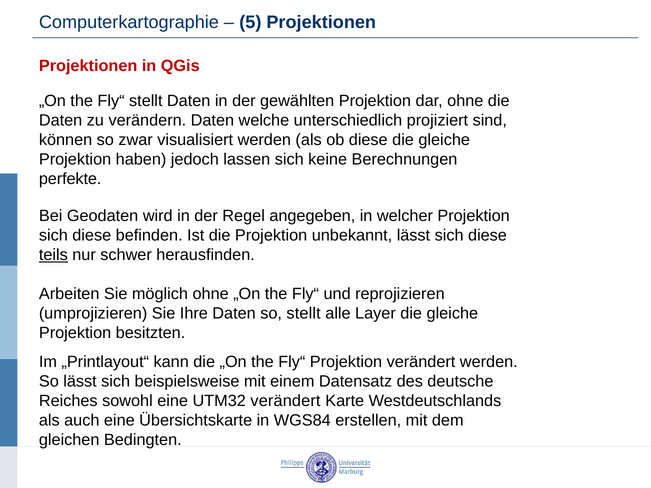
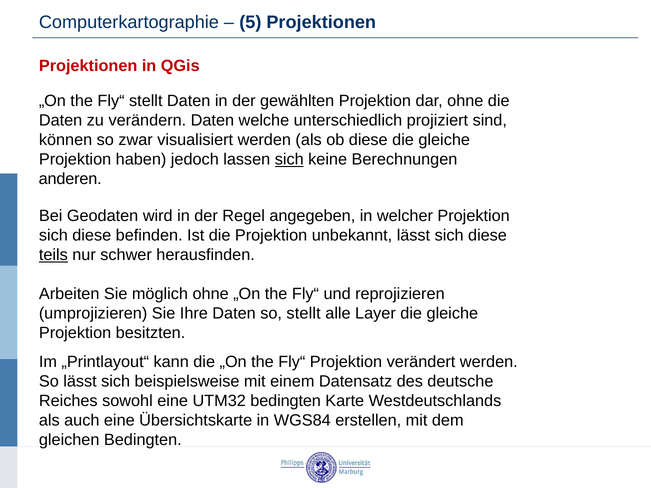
sich underline: none -> present (289, 160)
perfekte: perfekte -> anderen (70, 179)
UTM32 verändert: verändert -> bedingten (286, 401)
